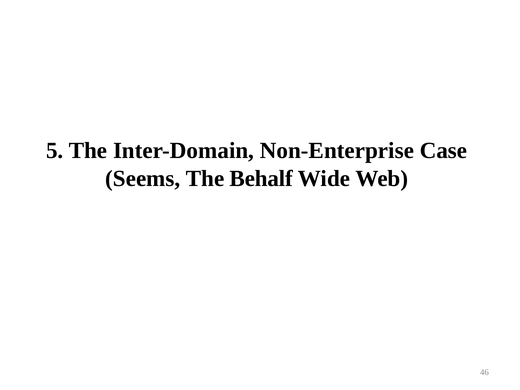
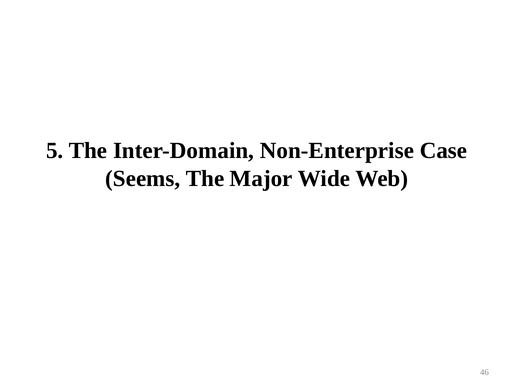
Behalf: Behalf -> Major (261, 178)
